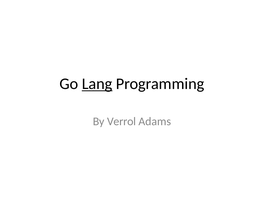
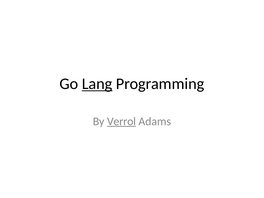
Verrol underline: none -> present (122, 121)
